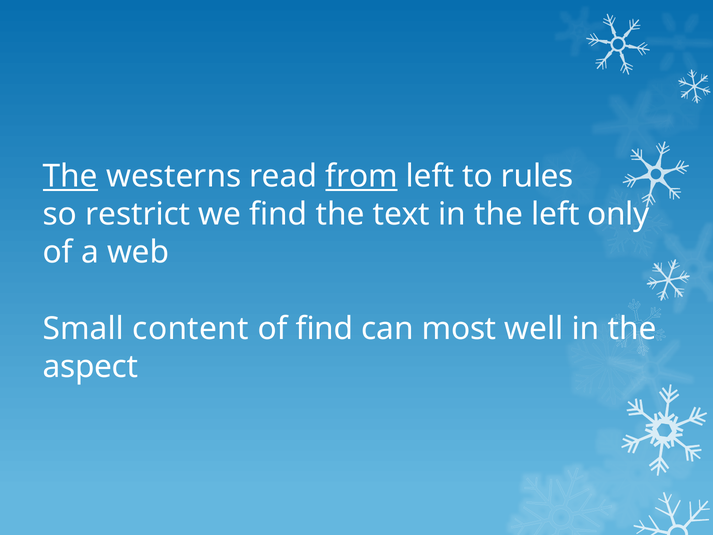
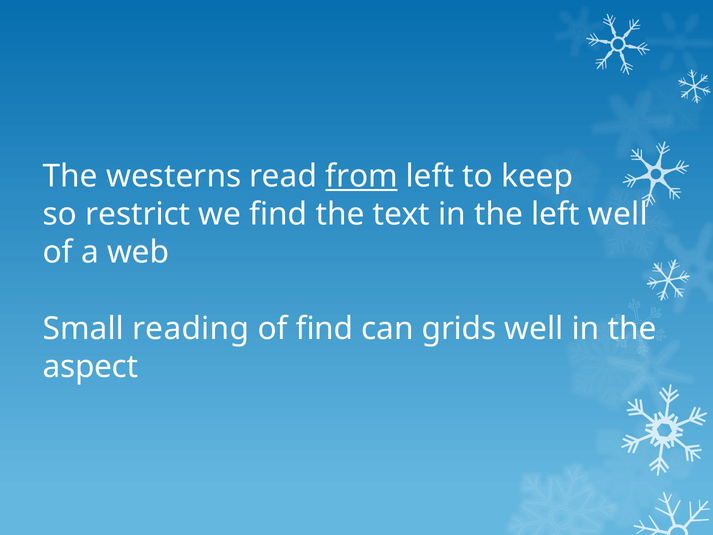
The underline: present -> none (70, 176)
rules: rules -> keep (537, 176)
left only: only -> well (618, 214)
content: content -> reading (191, 328)
most: most -> grids (459, 328)
